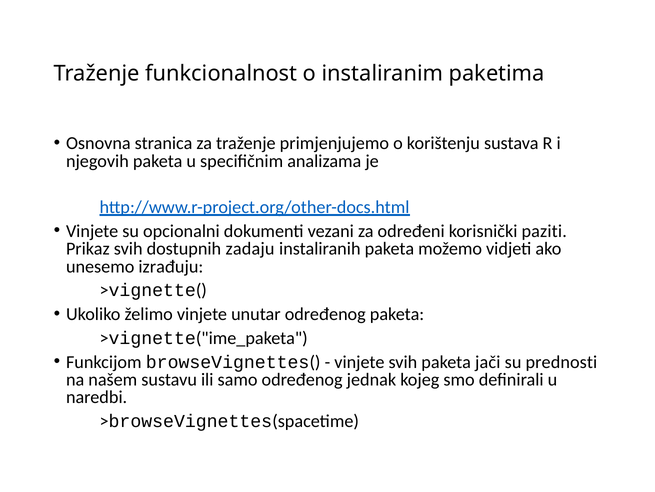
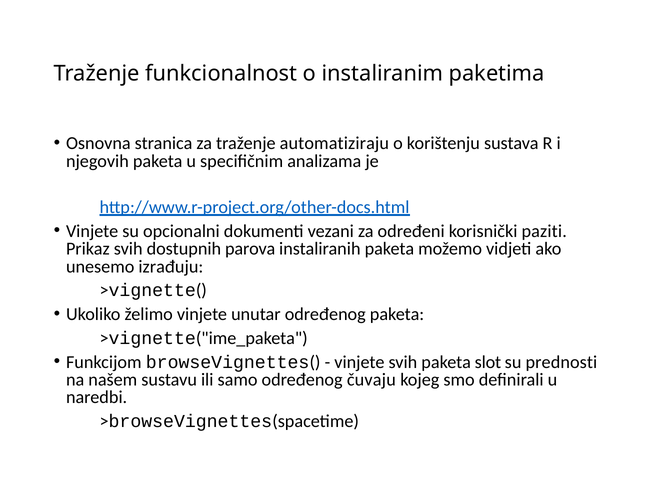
primjenjujemo: primjenjujemo -> automatiziraju (334, 143)
zadaju: zadaju -> parova (250, 248)
jači: jači -> slot (488, 361)
jednak: jednak -> čuvaju (371, 379)
